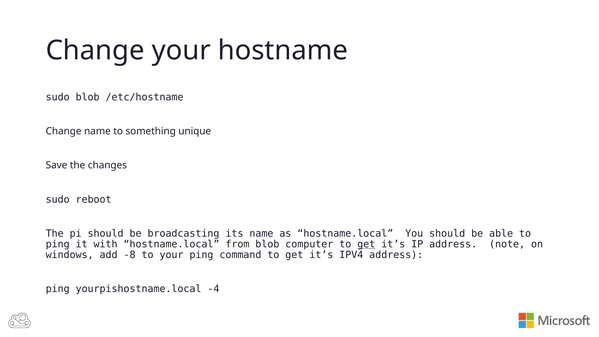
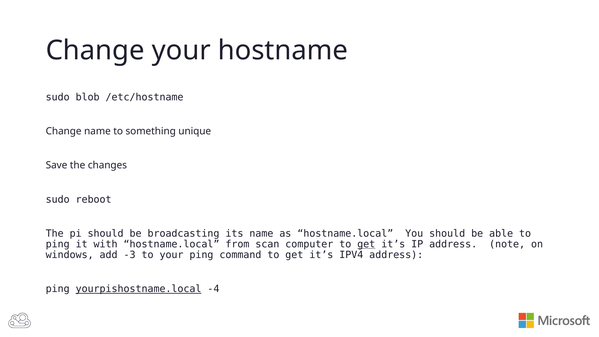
from blob: blob -> scan (267, 244)
-8: -8 -> -3 (130, 255)
yourpishostname.local underline: none -> present (139, 289)
